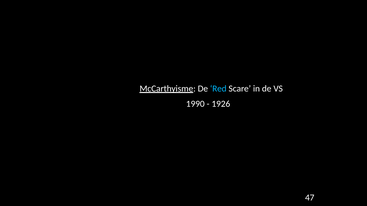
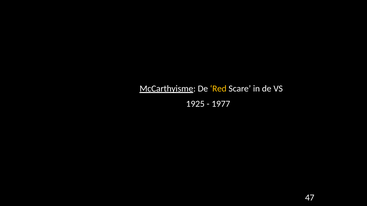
Red colour: light blue -> yellow (218, 89)
1990: 1990 -> 1925 (195, 104)
1926: 1926 -> 1977 (221, 104)
